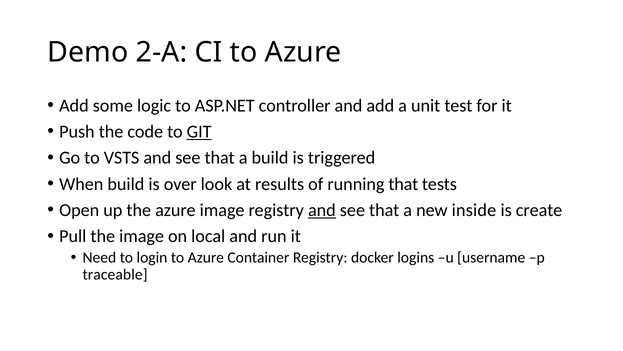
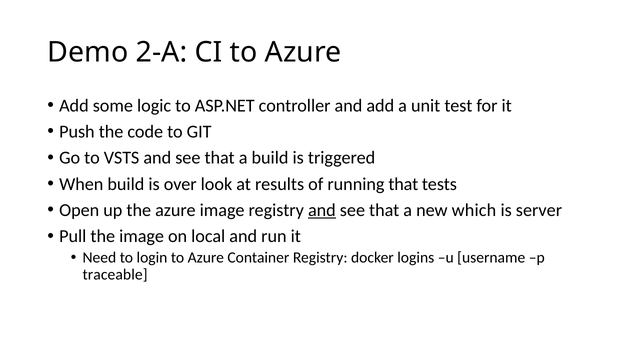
GIT underline: present -> none (199, 131)
inside: inside -> which (474, 210)
create: create -> server (539, 210)
